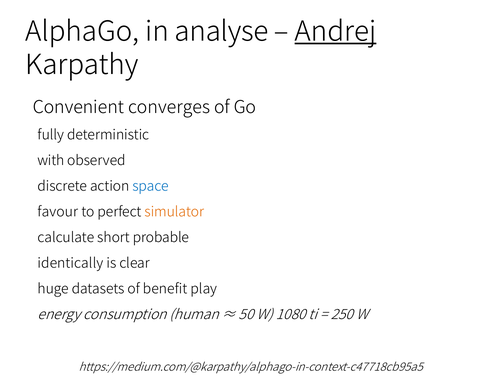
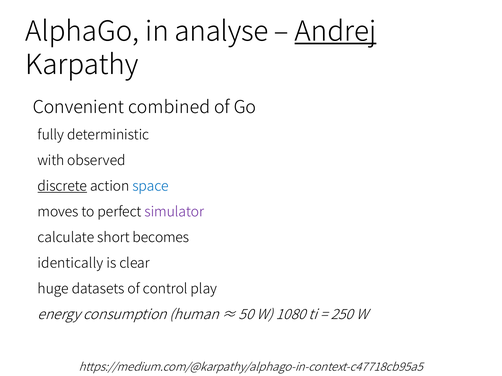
converges: converges -> combined (169, 108)
discrete underline: none -> present (62, 187)
favour: favour -> moves (58, 212)
simulator colour: orange -> purple (174, 212)
probable: probable -> becomes (161, 238)
benefit: benefit -> control (165, 289)
